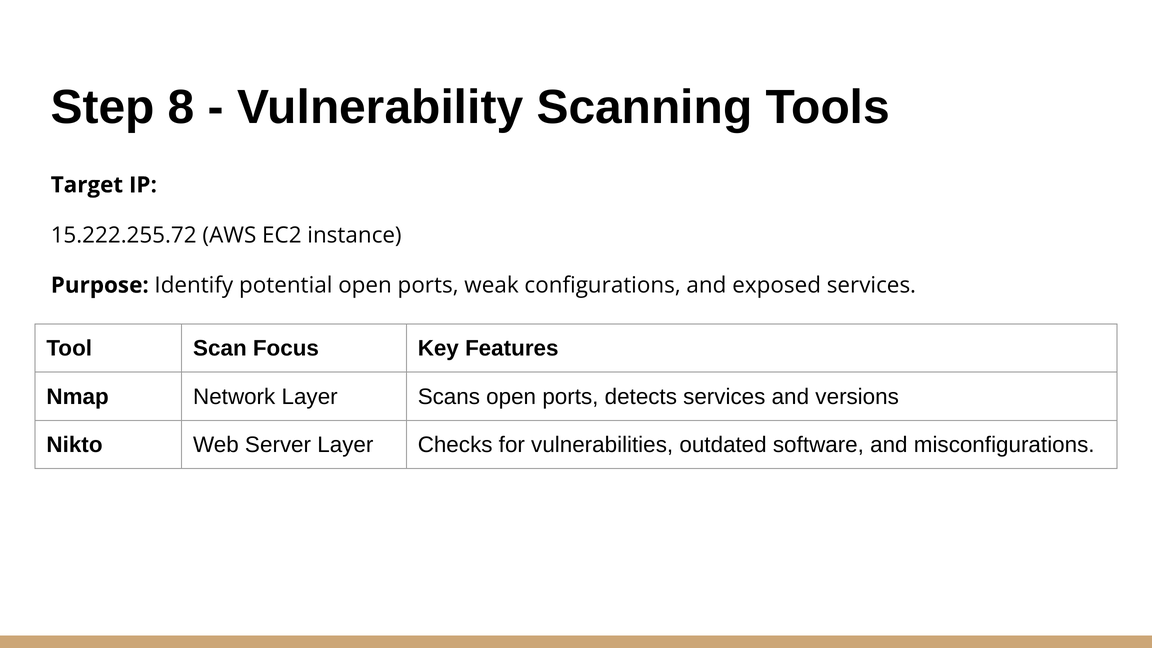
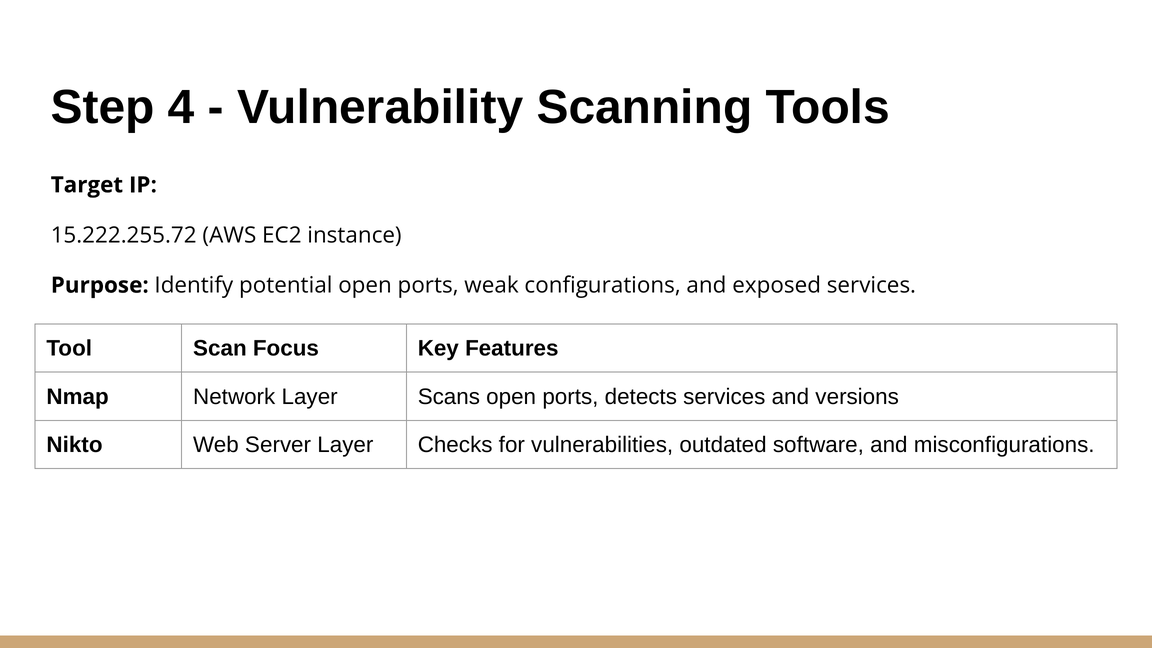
8: 8 -> 4 (181, 108)
